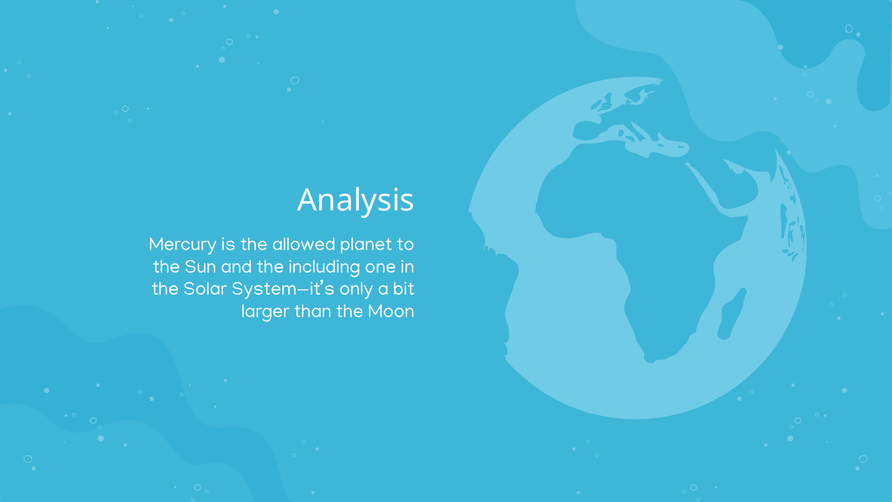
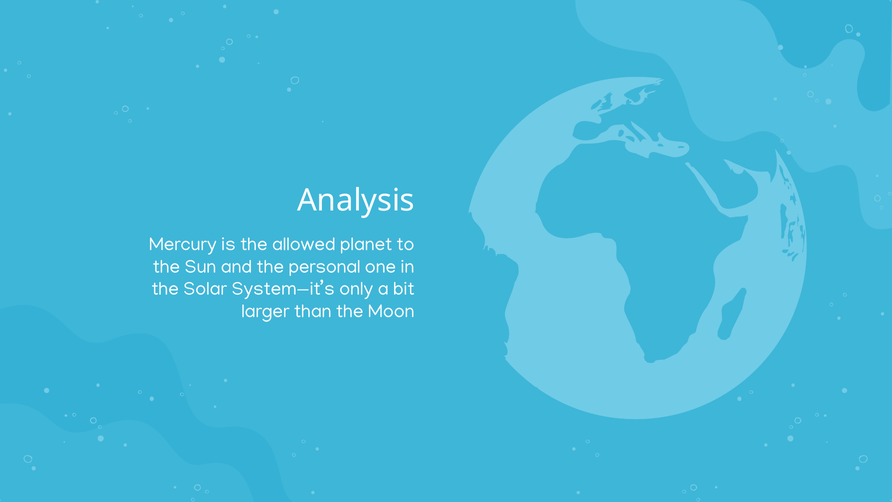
including: including -> personal (325, 266)
